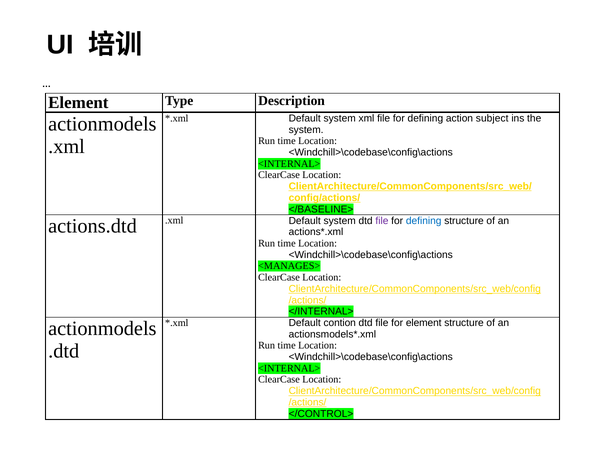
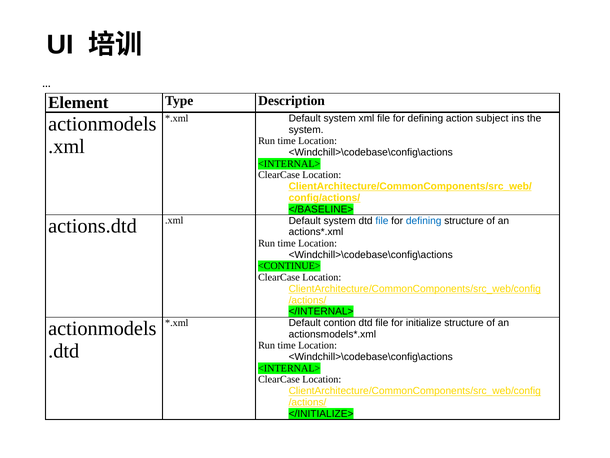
file colour: purple -> blue (382, 220)
<MANAGES>: <MANAGES> -> <CONTINUE> (289, 266)
for element: element -> initialize (424, 323)
</CONTROL>: </CONTROL> -> </INITIALIZE> (321, 413)
